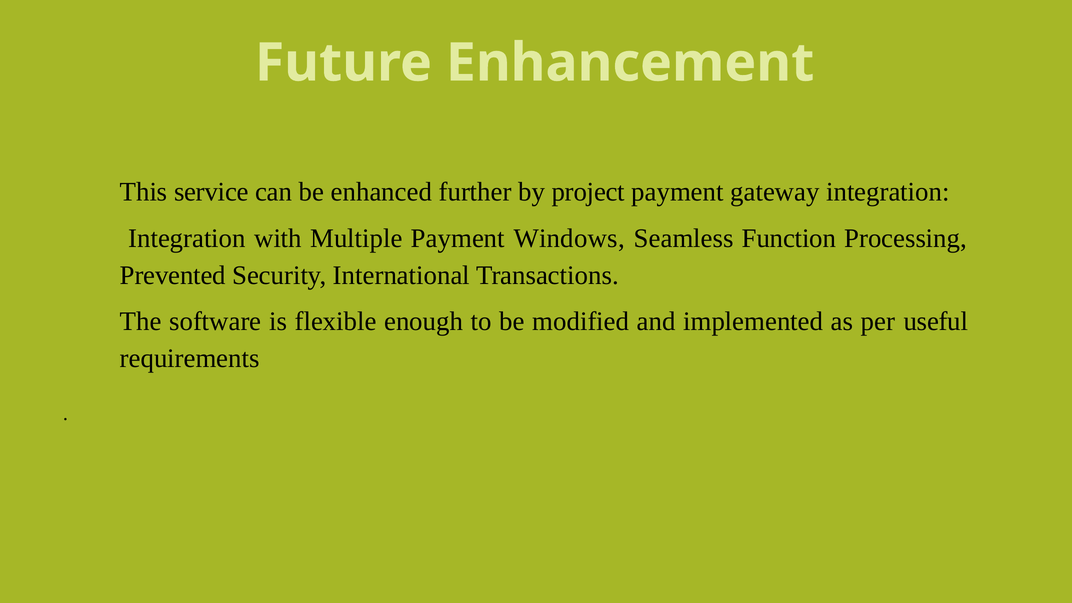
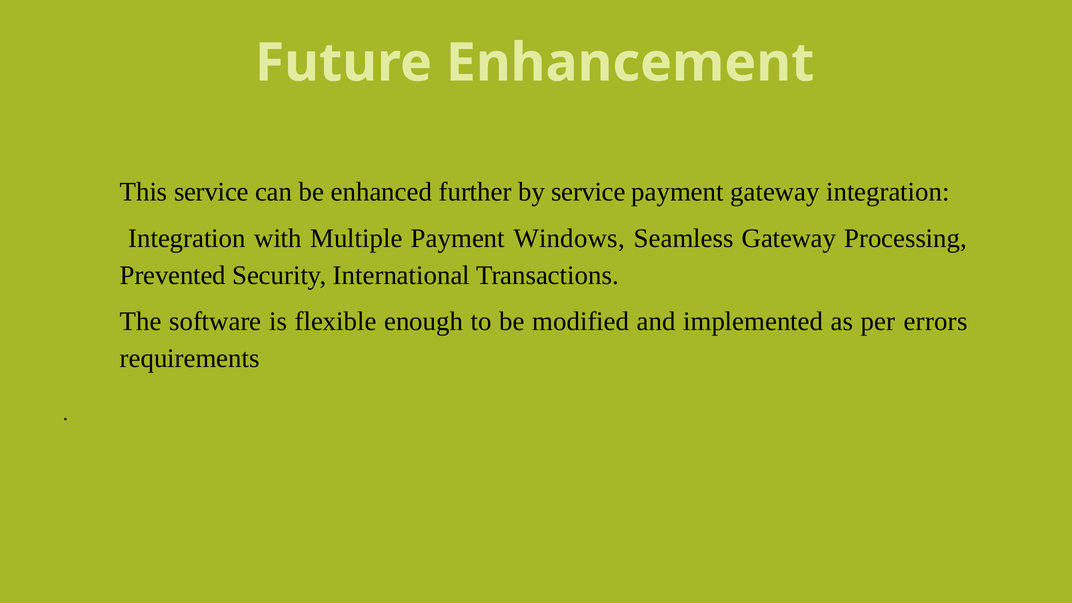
by project: project -> service (588, 192)
Seamless Function: Function -> Gateway (789, 238)
useful: useful -> errors (936, 321)
